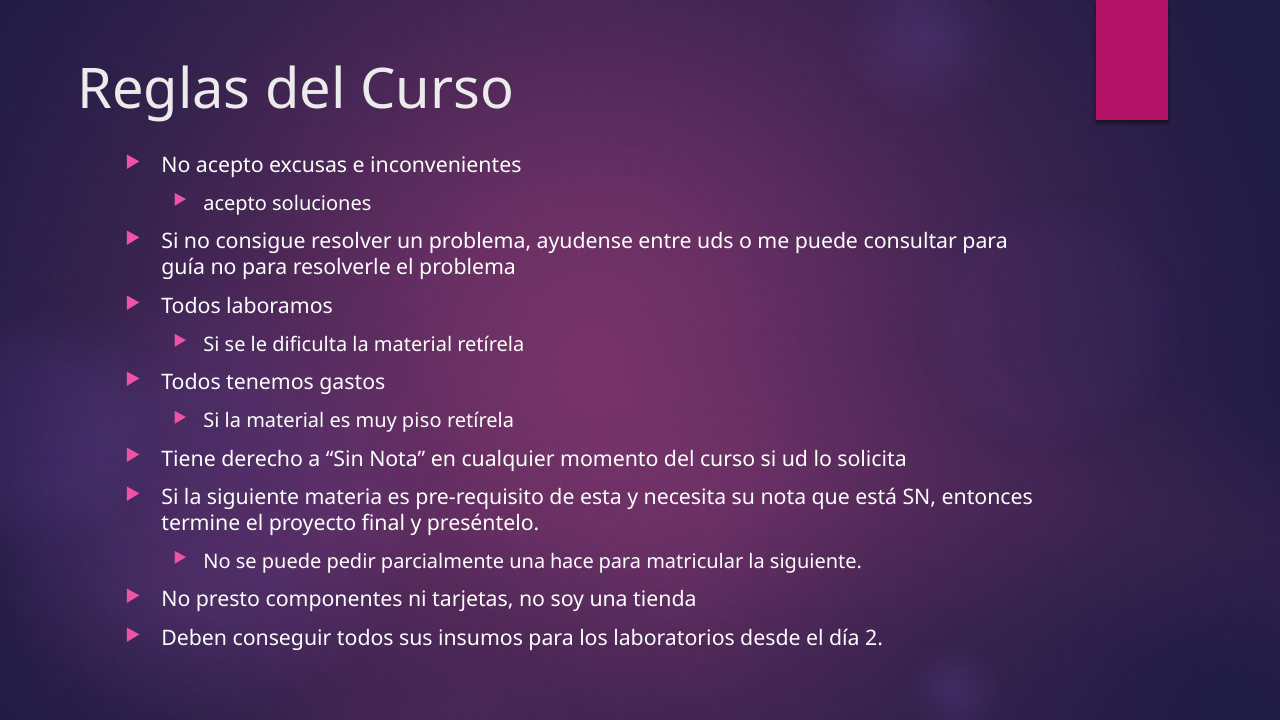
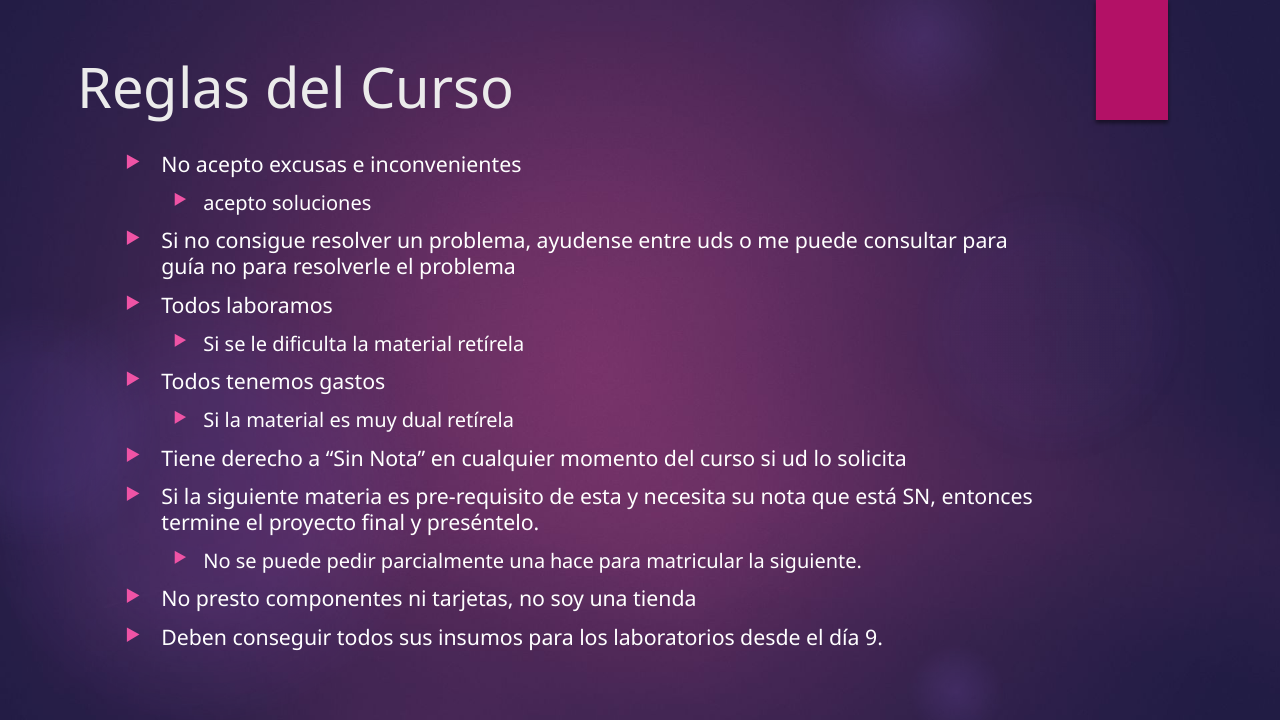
piso: piso -> dual (422, 421)
2: 2 -> 9 (874, 639)
